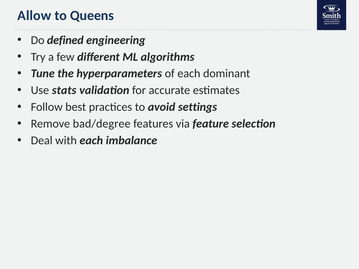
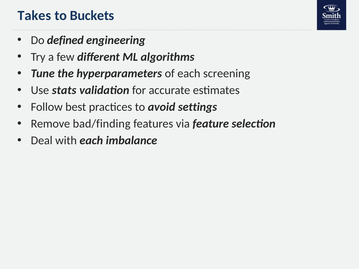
Allow: Allow -> Takes (34, 15)
Queens: Queens -> Buckets (92, 15)
dominant: dominant -> screening (227, 74)
bad/degree: bad/degree -> bad/finding (102, 124)
